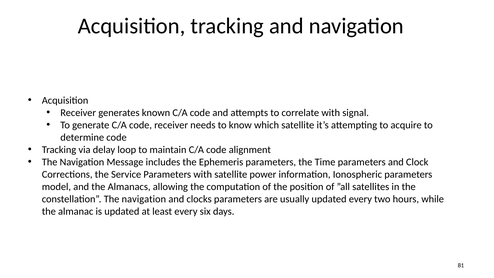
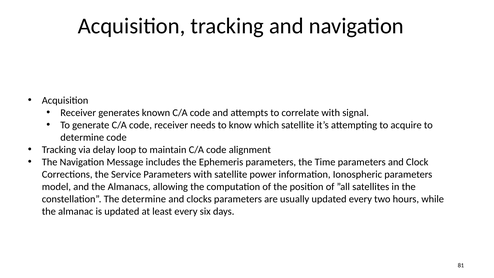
constellation The navigation: navigation -> determine (144, 199)
